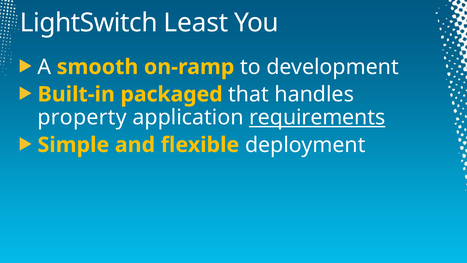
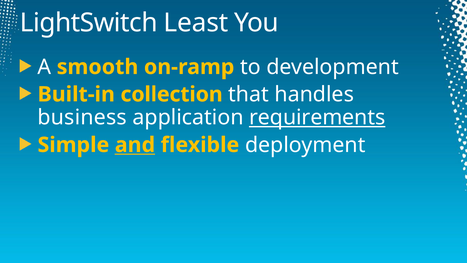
packaged: packaged -> collection (172, 94)
property: property -> business (82, 117)
and underline: none -> present (135, 145)
